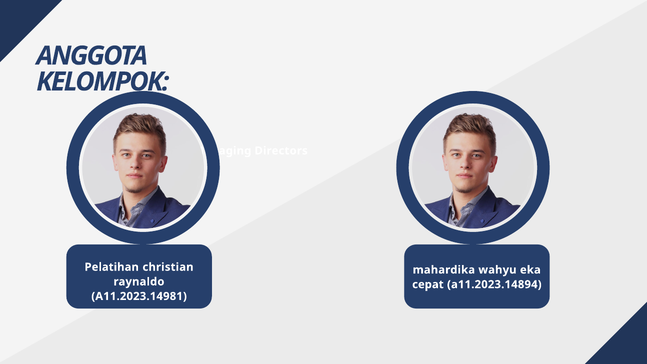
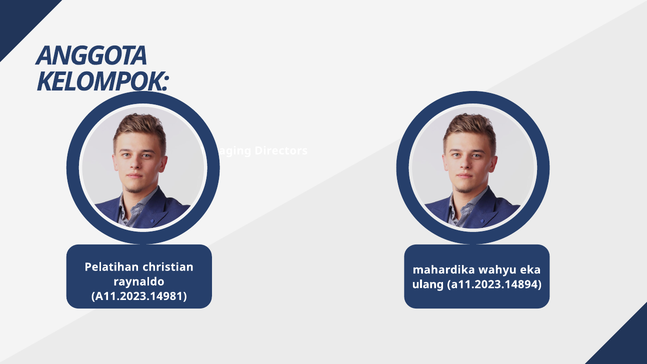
cepat: cepat -> ulang (428, 284)
